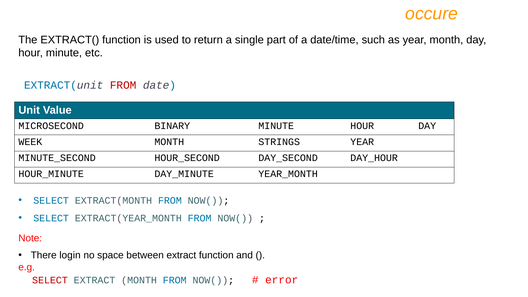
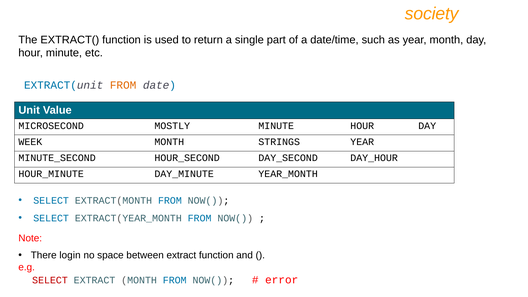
occure: occure -> society (432, 14)
FROM colour: red -> orange (123, 85)
BINARY: BINARY -> MOSTLY (172, 126)
